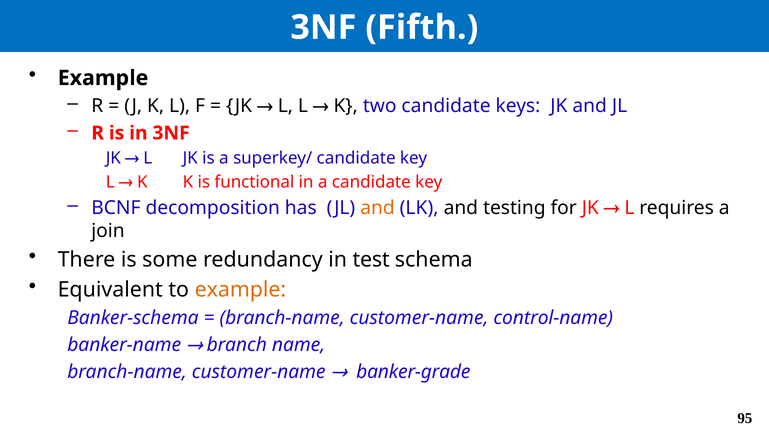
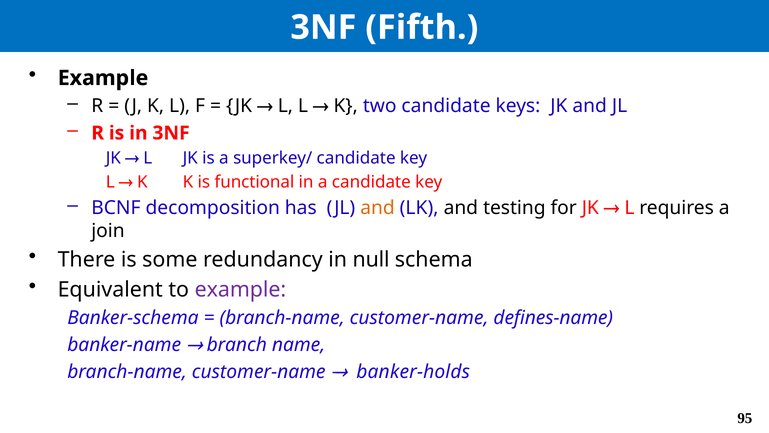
test: test -> null (371, 260)
example colour: orange -> purple (240, 289)
control-name: control-name -> defines-name (553, 317)
banker-grade: banker-grade -> banker-holds (413, 371)
